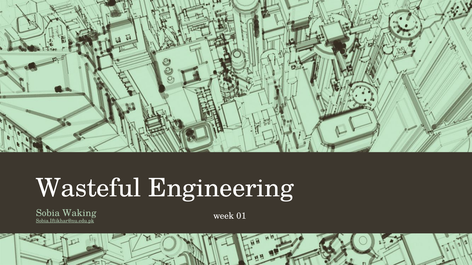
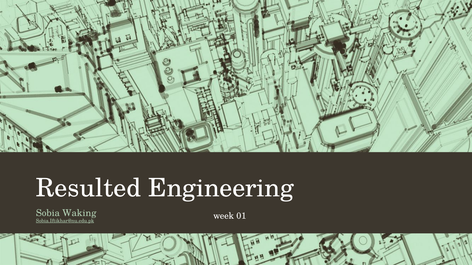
Wasteful: Wasteful -> Resulted (89, 188)
